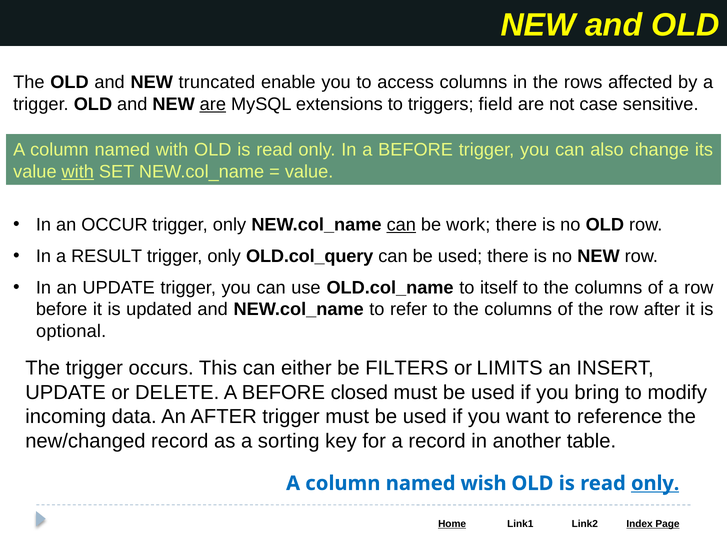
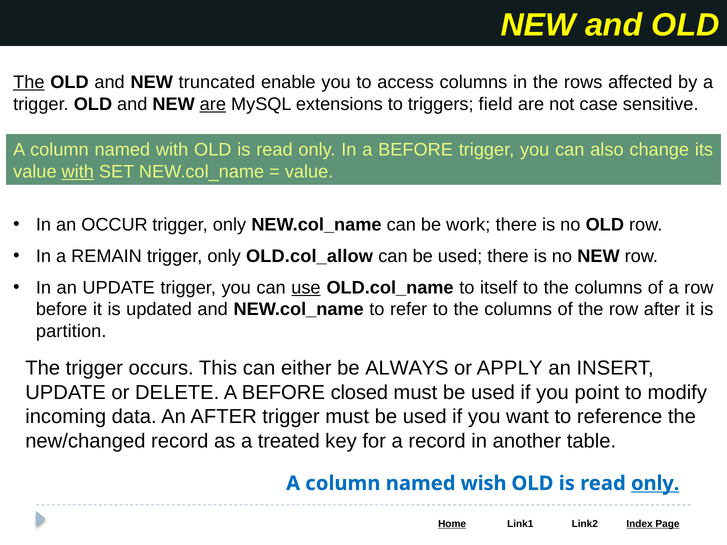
The underline: none -> present (29, 82)
can underline: present -> none (401, 225)
RESULT: RESULT -> REMAIN (107, 256)
OLD.col_query: OLD.col_query -> OLD.col_allow (310, 256)
use underline: none -> present (306, 288)
optional: optional -> partition (71, 331)
FILTERS: FILTERS -> ALWAYS (407, 368)
LIMITS: LIMITS -> APPLY (510, 368)
bring: bring -> point (597, 393)
sorting: sorting -> treated (289, 441)
